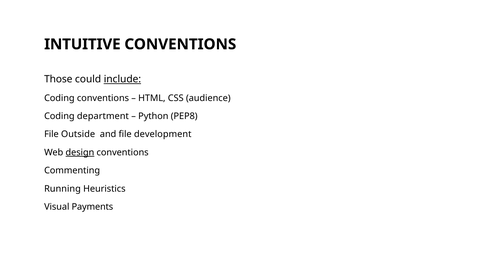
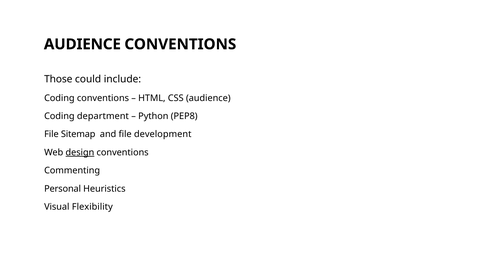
INTUITIVE: INTUITIVE -> AUDIENCE (82, 44)
include underline: present -> none (122, 79)
Outside: Outside -> Sitemap (78, 135)
Running: Running -> Personal (63, 189)
Payments: Payments -> Flexibility (92, 207)
